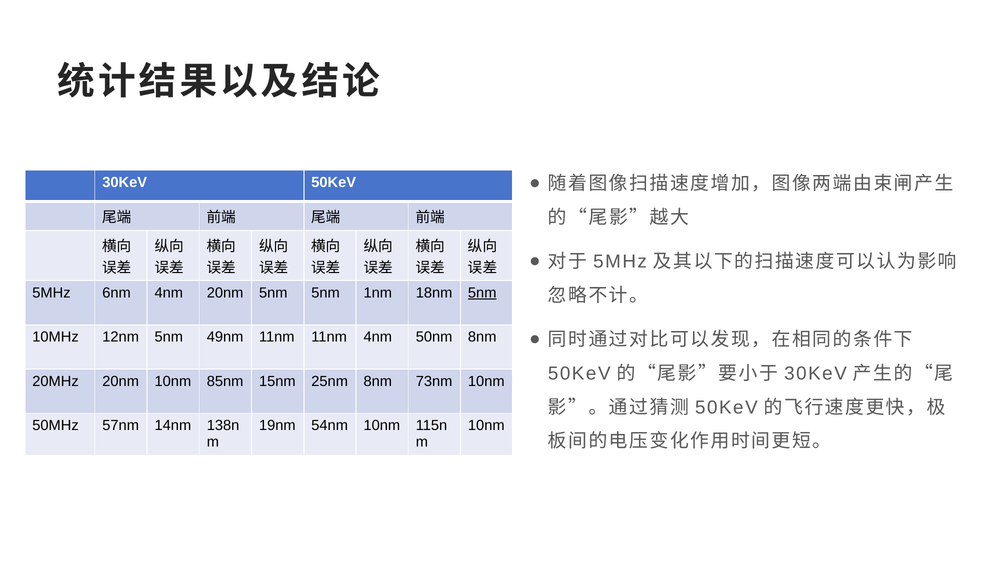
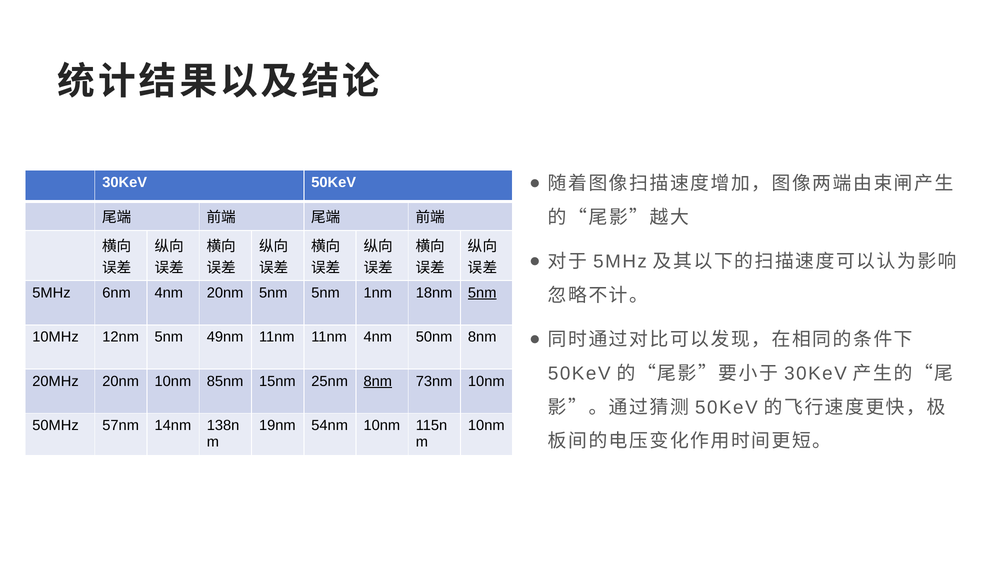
8nm underline: none -> present (378, 381)
